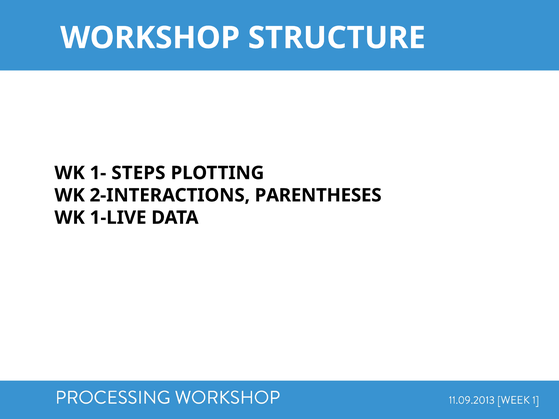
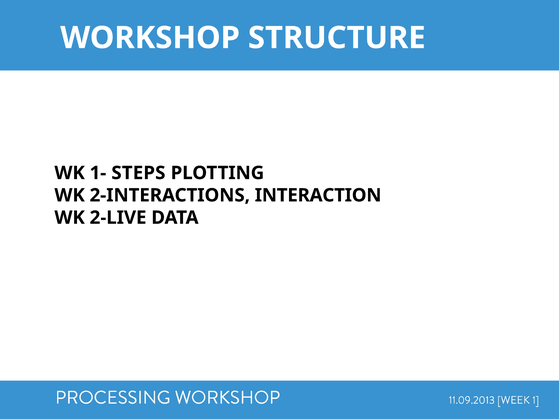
PARENTHESES: PARENTHESES -> INTERACTION (318, 195)
1-LIVE: 1-LIVE -> 2-LIVE (118, 218)
